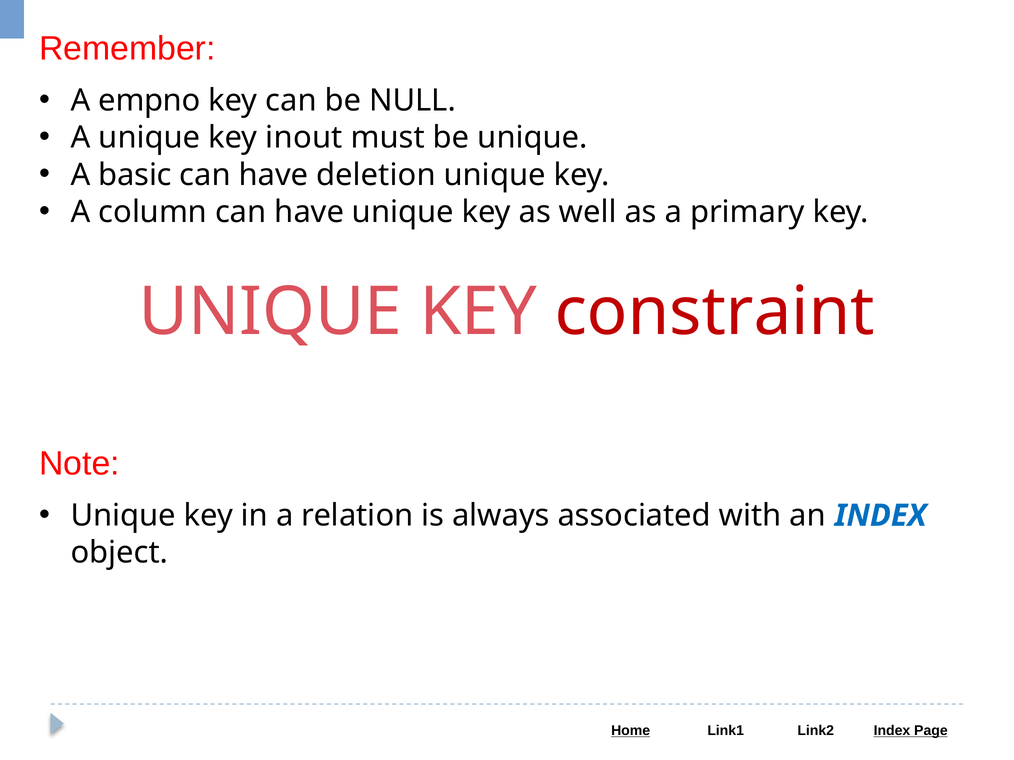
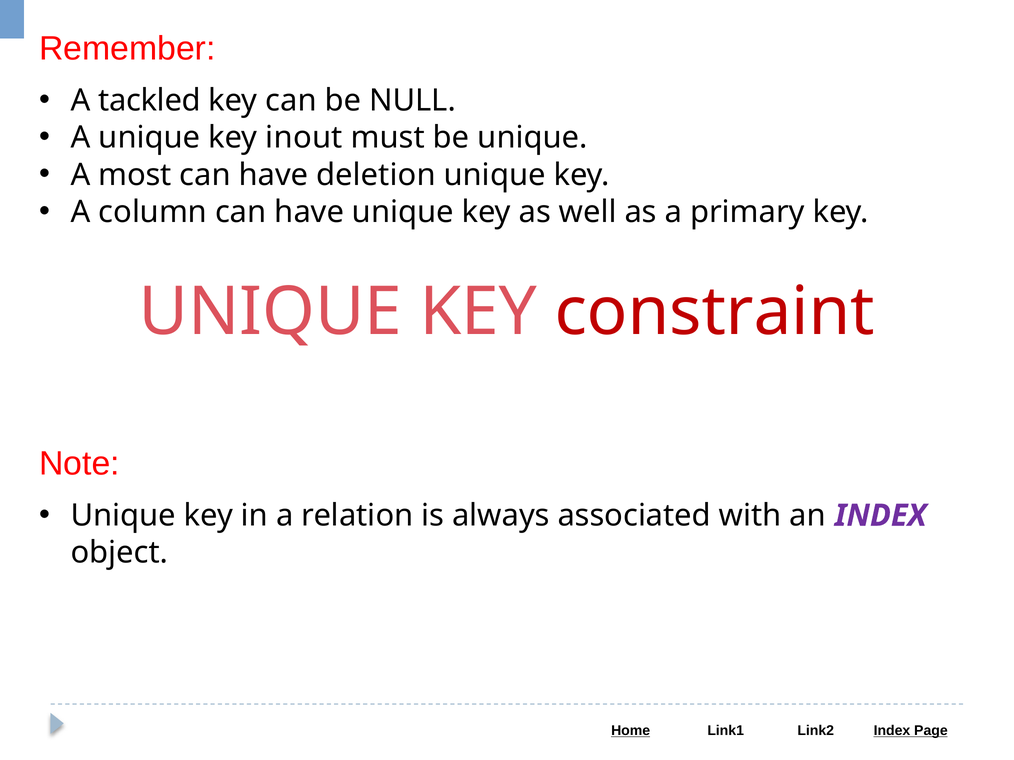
empno: empno -> tackled (149, 101)
basic: basic -> most (135, 175)
INDEX colour: blue -> purple (881, 516)
